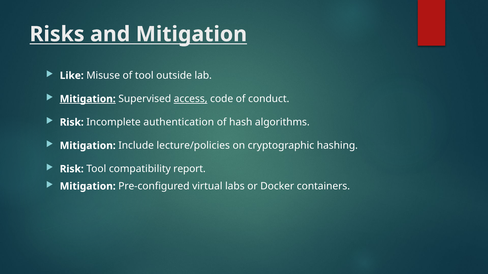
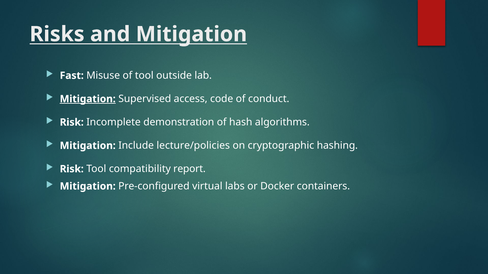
Like: Like -> Fast (72, 76)
access underline: present -> none (191, 99)
authentication: authentication -> demonstration (179, 122)
